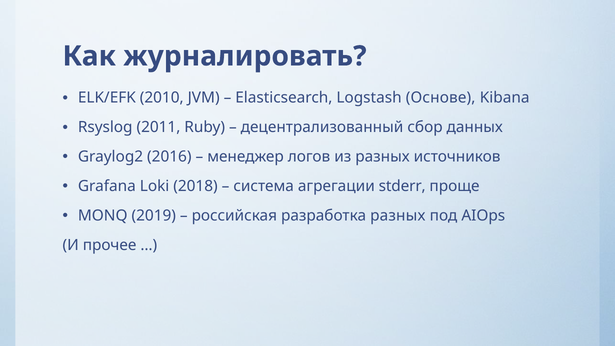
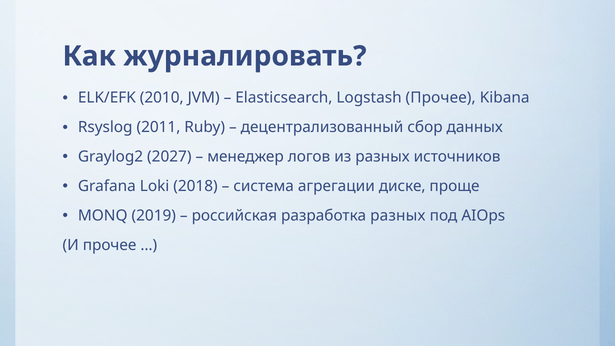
Logstash Основе: Основе -> Прочее (441, 98)
2016: 2016 -> 2027 (169, 157)
stderr: stderr -> диске (402, 186)
